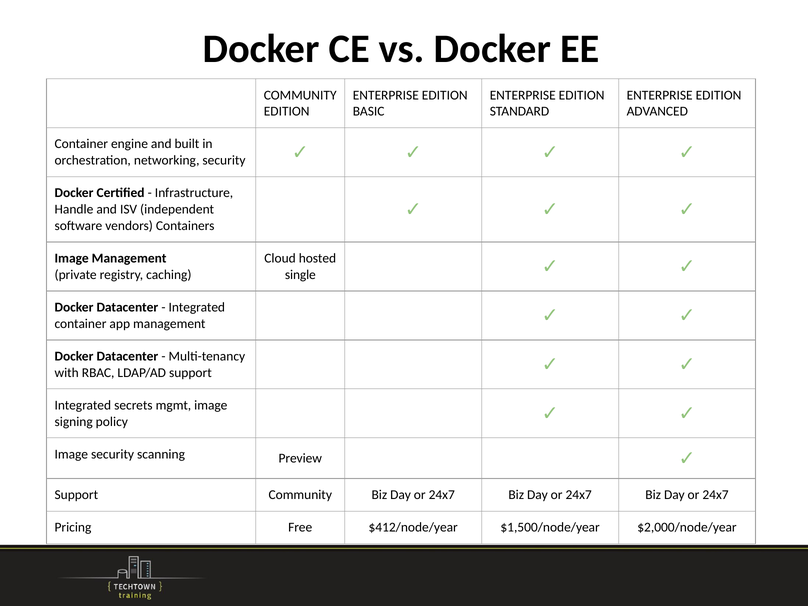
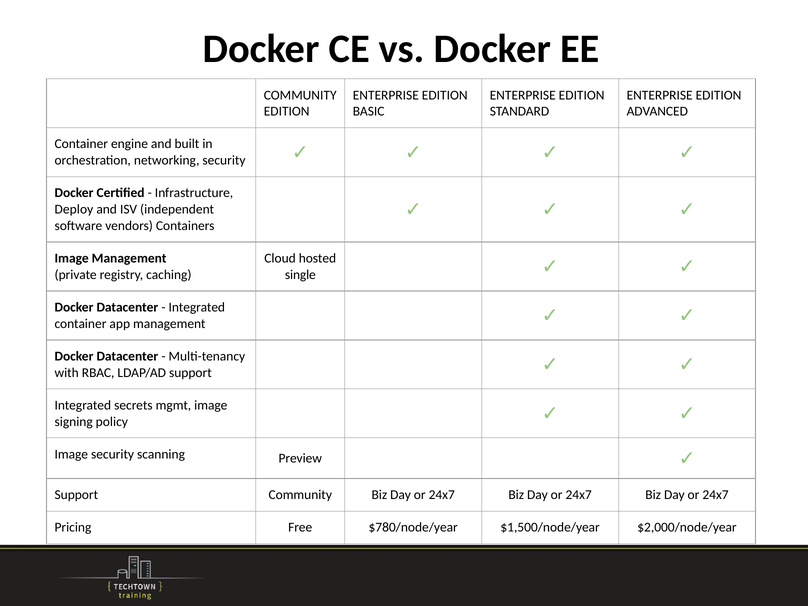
Handle: Handle -> Deploy (74, 209)
$412/node/year: $412/node/year -> $780/node/year (413, 528)
